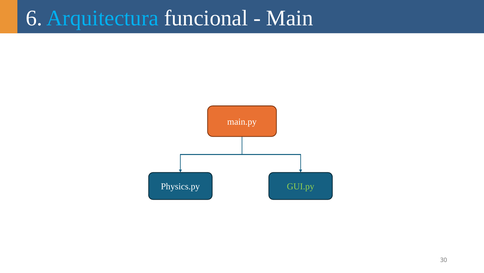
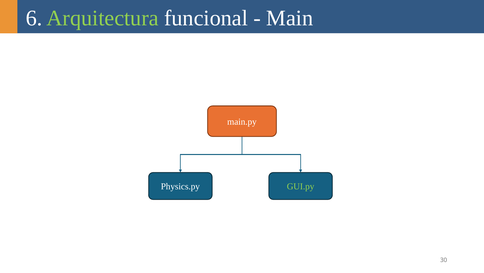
Arquitectura colour: light blue -> light green (103, 18)
